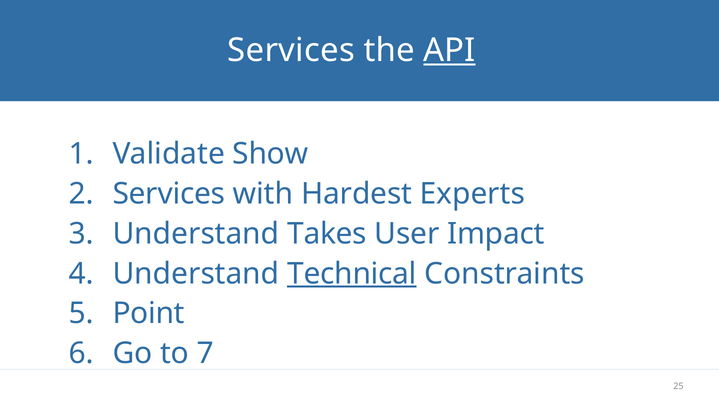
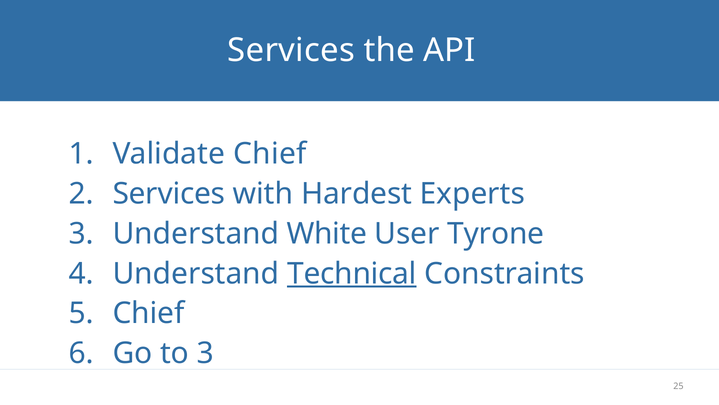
API underline: present -> none (449, 50)
Validate Show: Show -> Chief (270, 154)
Takes: Takes -> White (327, 233)
Impact: Impact -> Tyrone (496, 233)
Point: Point -> Chief (149, 313)
to 7: 7 -> 3 (205, 353)
